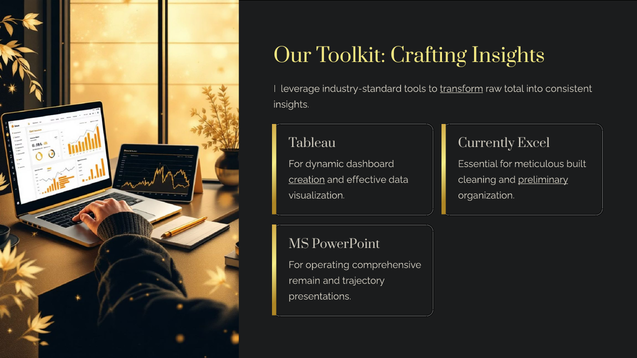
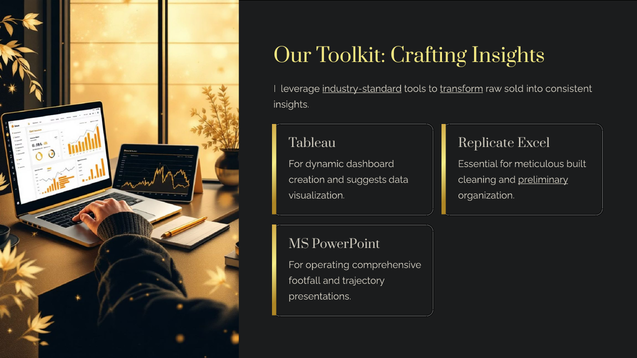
industry-standard underline: none -> present (362, 89)
total: total -> sold (514, 89)
Currently: Currently -> Replicate (486, 143)
creation underline: present -> none (307, 180)
effective: effective -> suggests (367, 180)
remain: remain -> footfall (305, 281)
